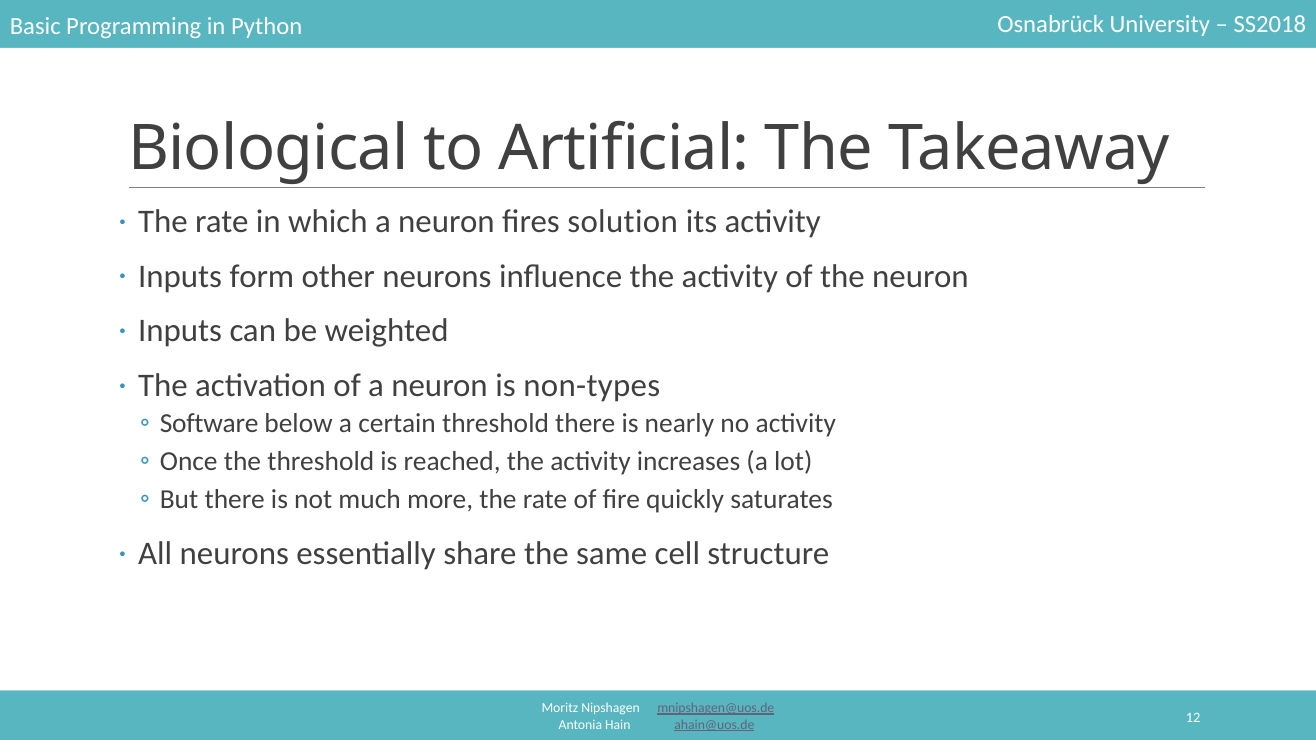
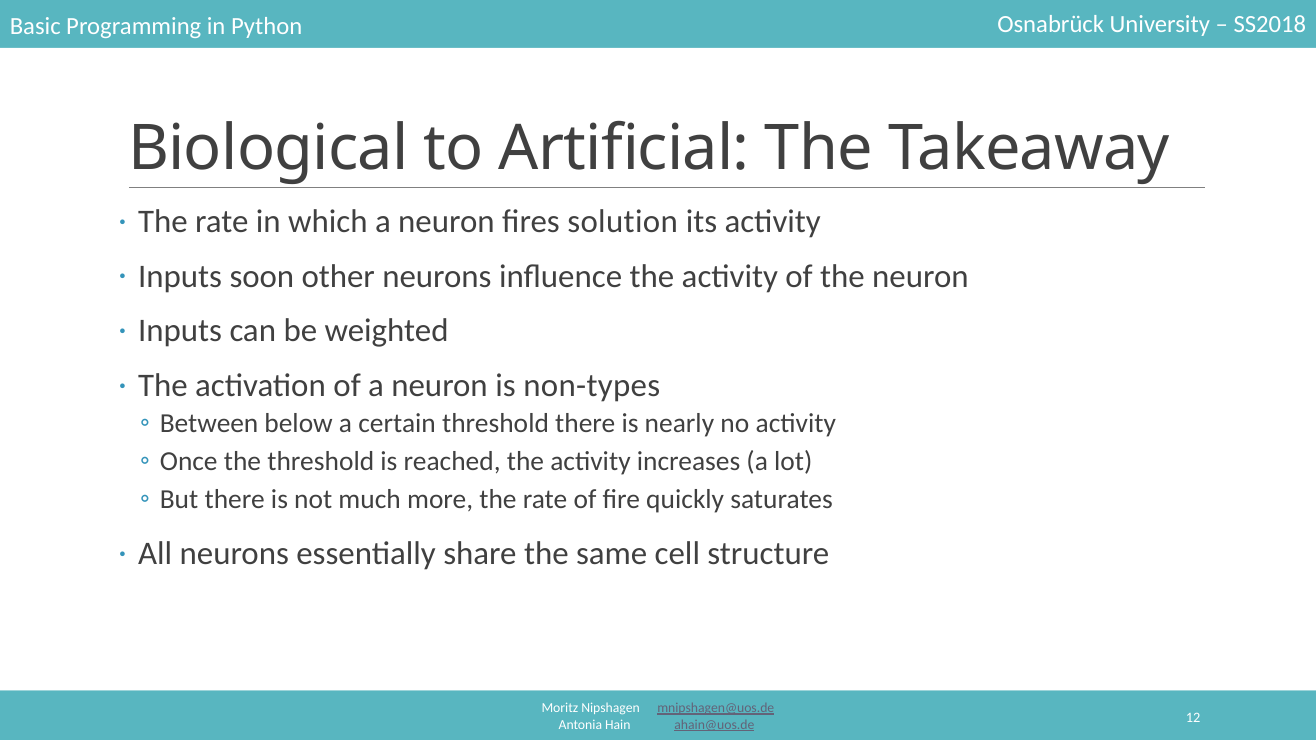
form: form -> soon (262, 276)
Software: Software -> Between (209, 424)
